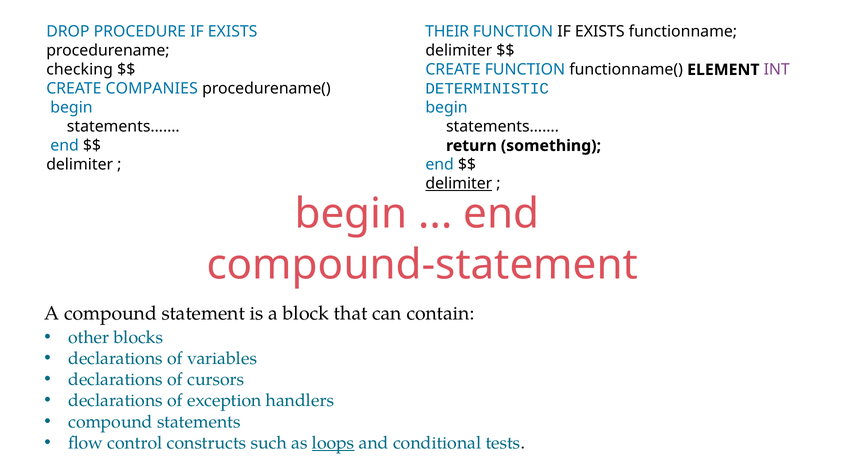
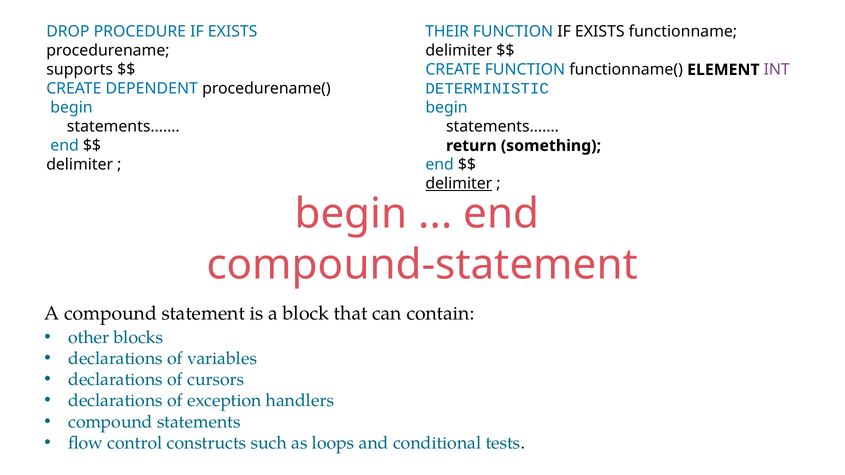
checking: checking -> supports (80, 70)
COMPANIES: COMPANIES -> DEPENDENT (152, 89)
loops underline: present -> none (333, 443)
